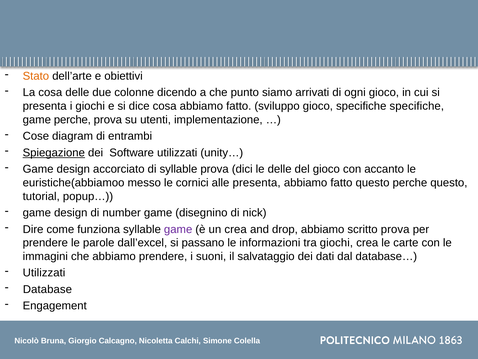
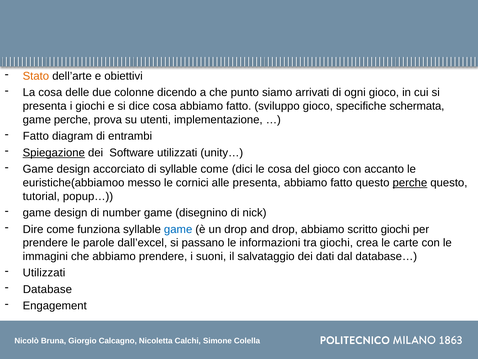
specifiche specifiche: specifiche -> schermata (417, 106)
Cose: Cose -> Fatto (36, 136)
syllable prova: prova -> come (214, 169)
le delle: delle -> cosa (280, 169)
perche underline: none -> present (410, 183)
game colour: purple -> blue (178, 229)
un crea: crea -> drop (236, 229)
scritto prova: prova -> giochi (395, 229)
